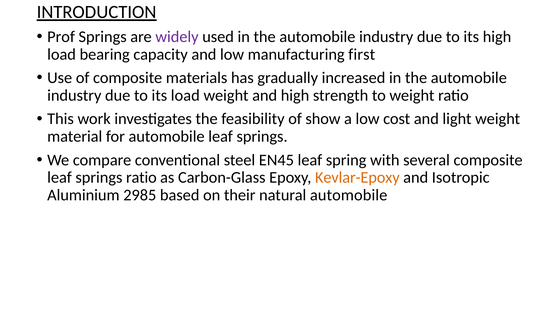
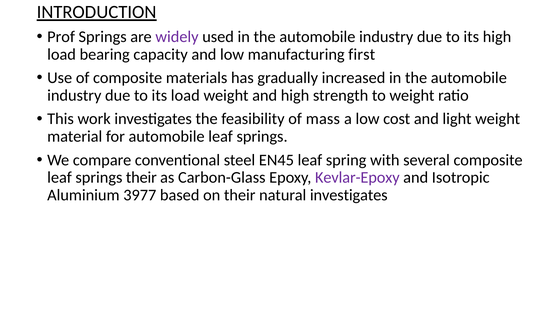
show: show -> mass (323, 119)
springs ratio: ratio -> their (141, 178)
Kevlar-Epoxy colour: orange -> purple (357, 178)
2985: 2985 -> 3977 (140, 195)
natural automobile: automobile -> investigates (349, 195)
